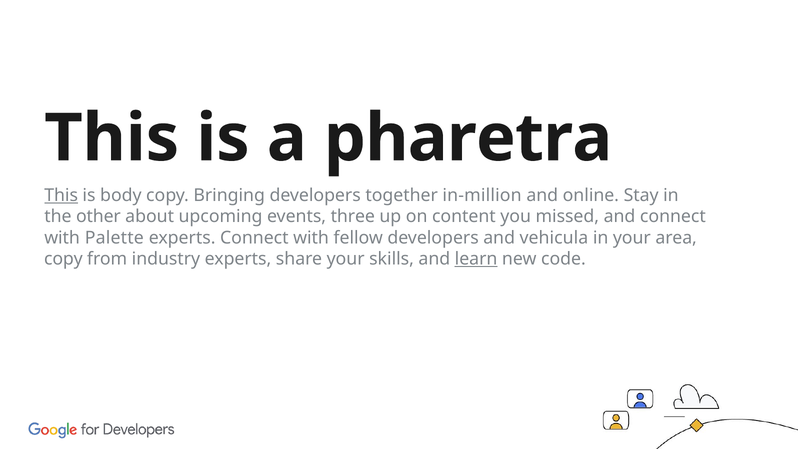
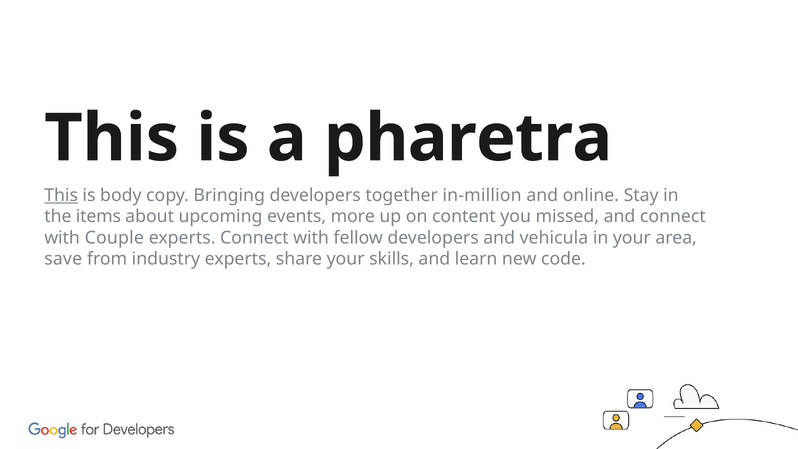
other: other -> items (98, 216)
three: three -> more (353, 216)
Palette: Palette -> Couple (114, 238)
copy: copy -> save (63, 259)
learn underline: present -> none (476, 259)
